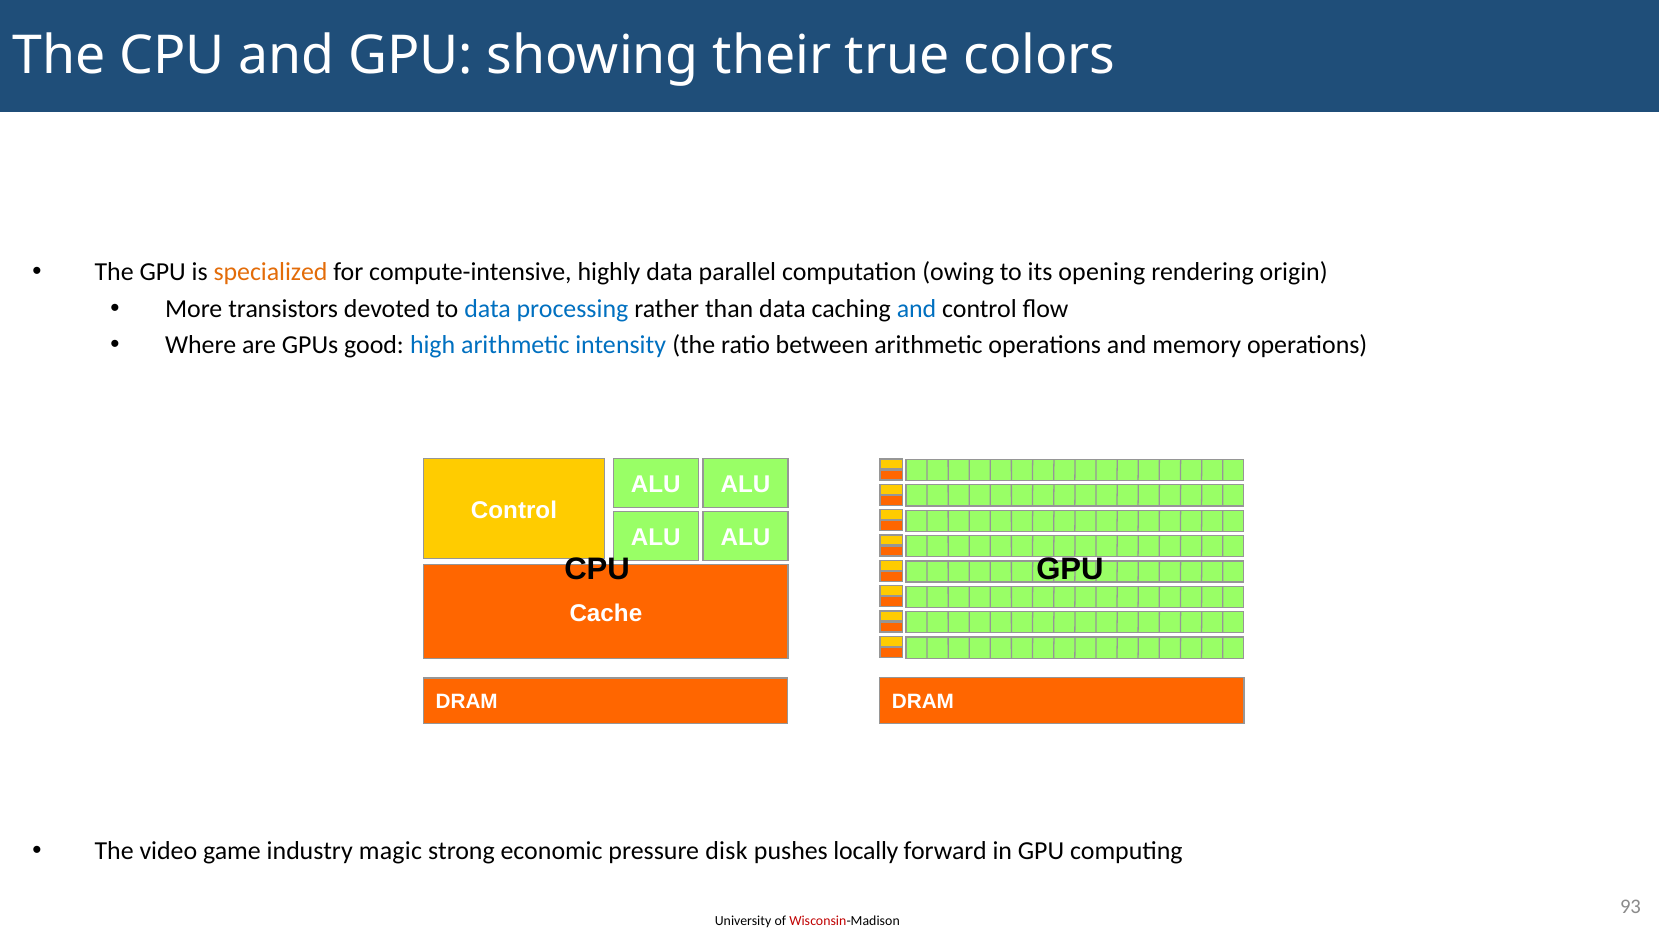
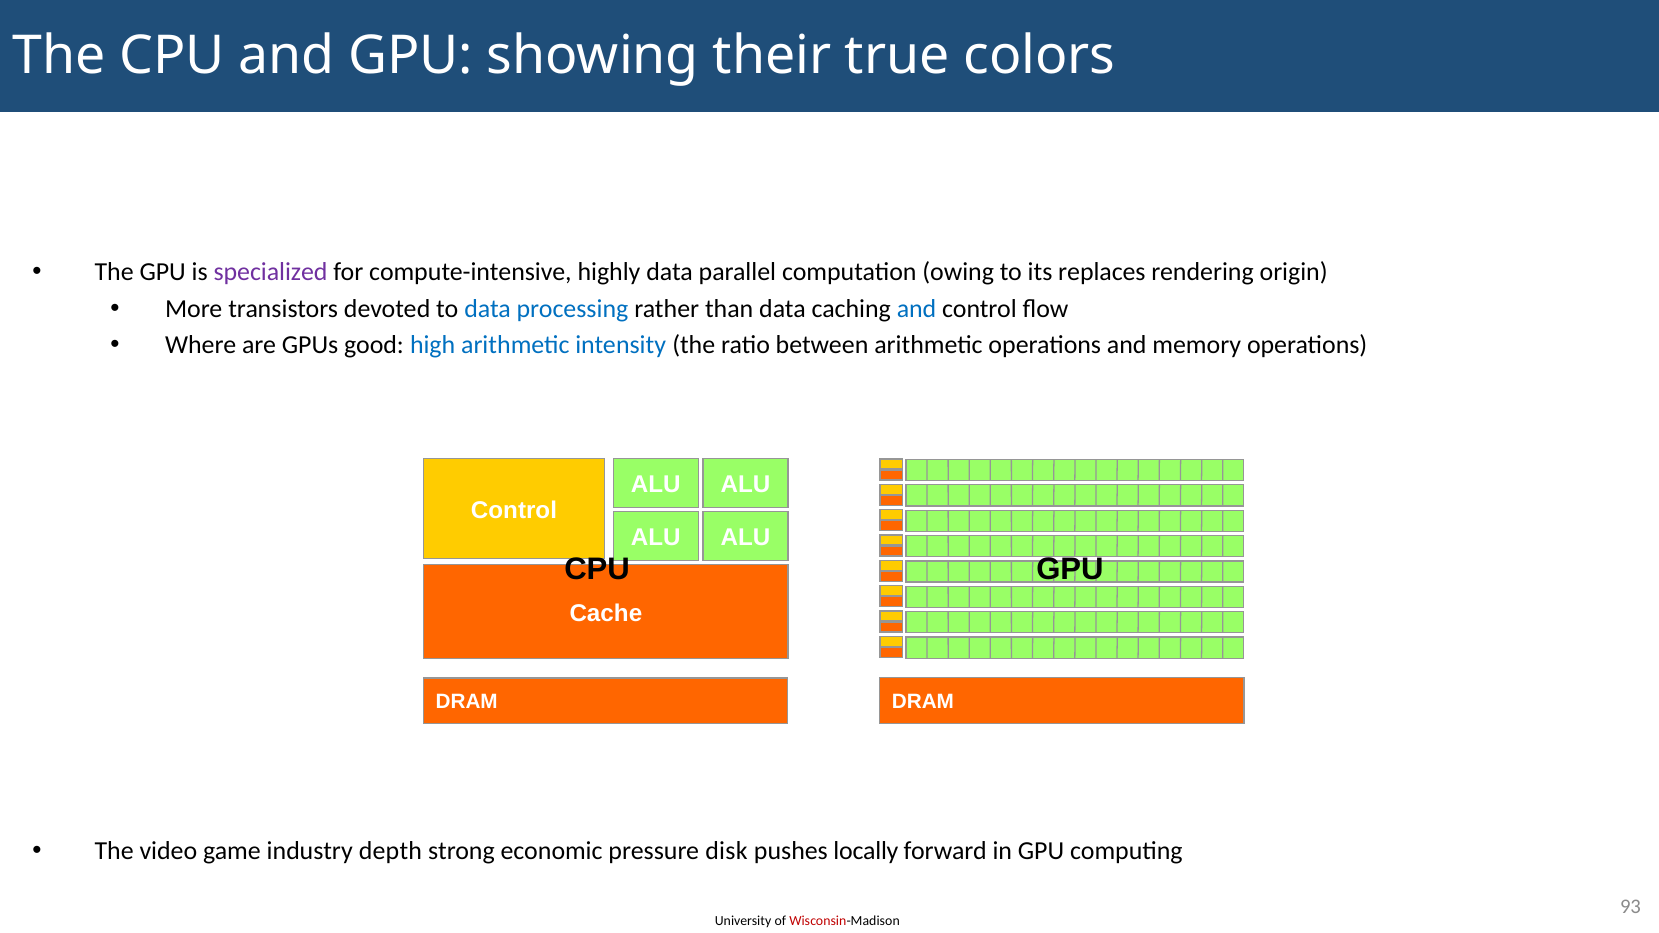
specialized colour: orange -> purple (271, 272)
opening: opening -> replaces (1102, 272)
magic: magic -> depth (390, 851)
